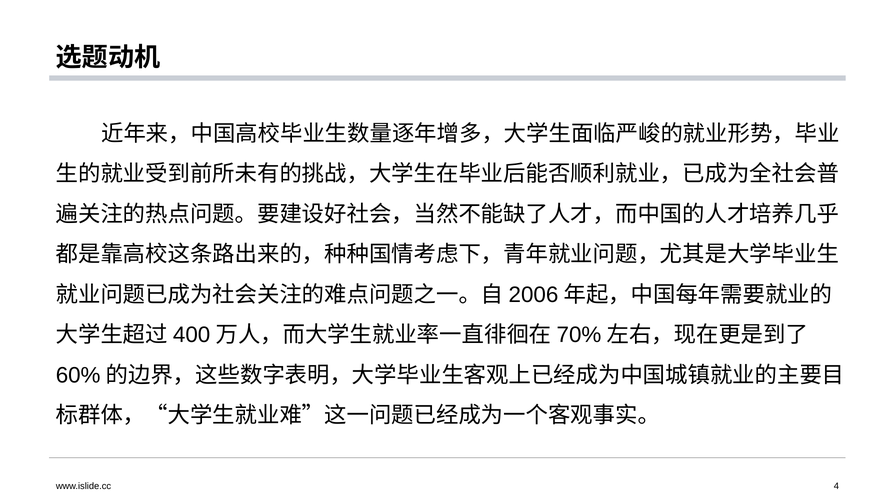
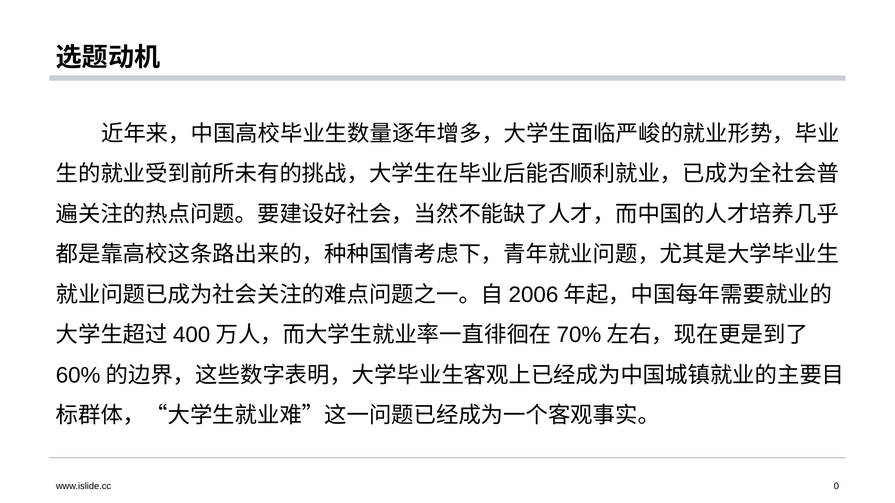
4: 4 -> 0 (836, 486)
